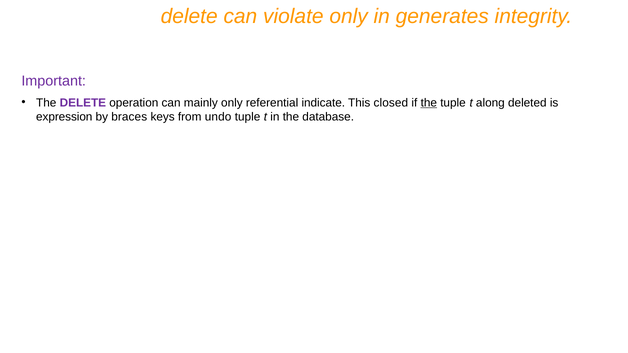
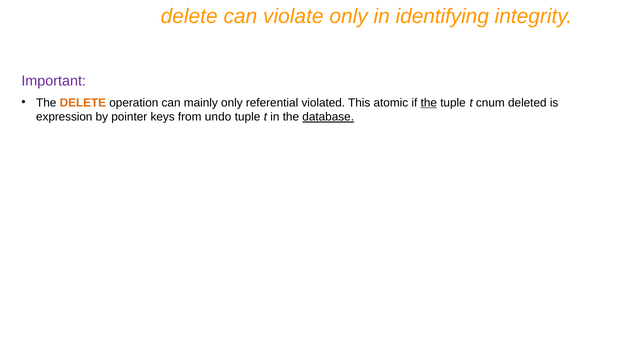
generates: generates -> identifying (442, 16)
DELETE colour: purple -> orange (83, 103)
indicate: indicate -> violated (323, 103)
closed: closed -> atomic (391, 103)
along: along -> cnum (490, 103)
braces: braces -> pointer (129, 117)
database underline: none -> present (328, 117)
